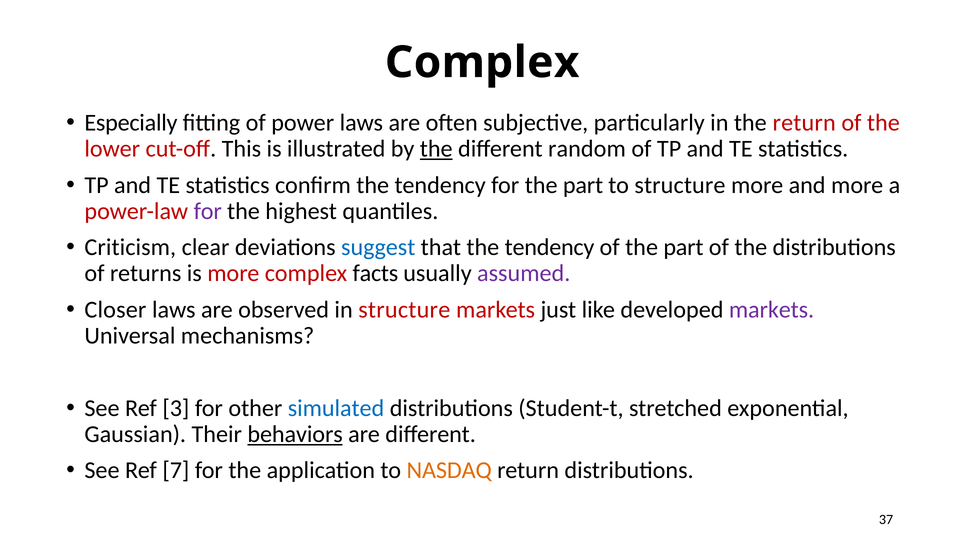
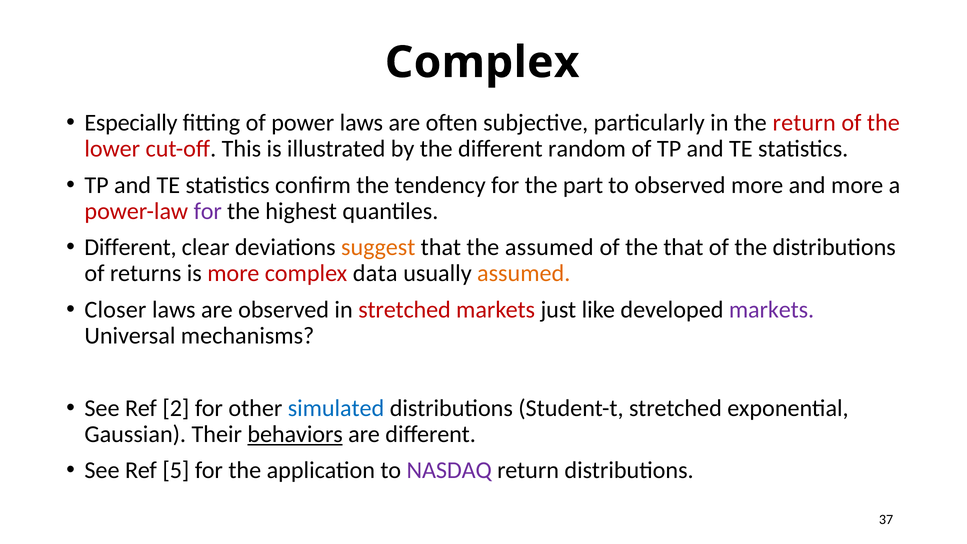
the underline: present -> none (436, 149)
to structure: structure -> observed (680, 185)
Criticism: Criticism -> Different (130, 247)
suggest colour: blue -> orange (378, 247)
that the tendency: tendency -> assumed (549, 247)
of the part: part -> that (683, 247)
facts: facts -> data (375, 273)
assumed colour: purple -> orange (524, 273)
in structure: structure -> stretched (404, 310)
3: 3 -> 2 (176, 408)
7: 7 -> 5 (176, 470)
NASDAQ colour: orange -> purple (449, 470)
